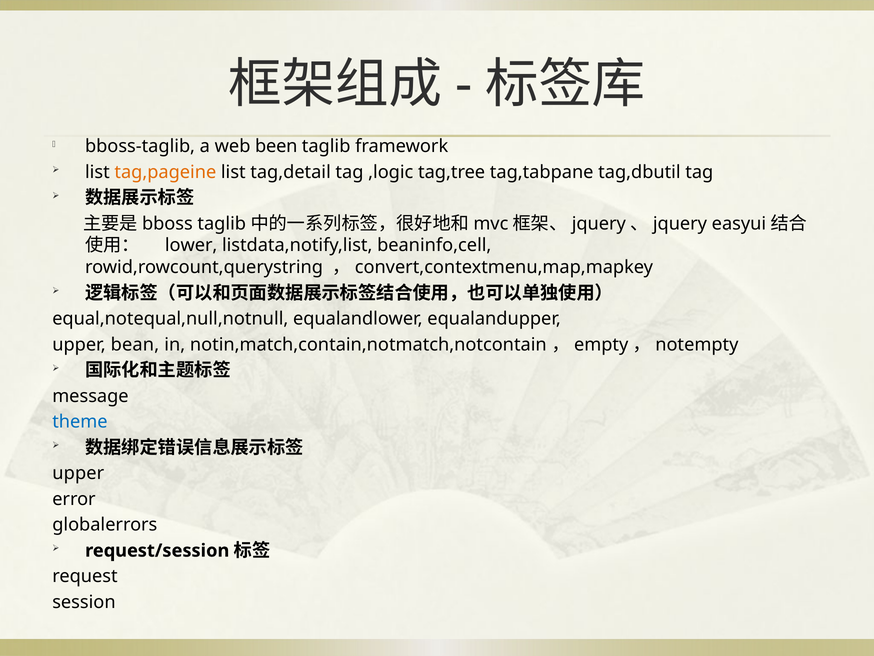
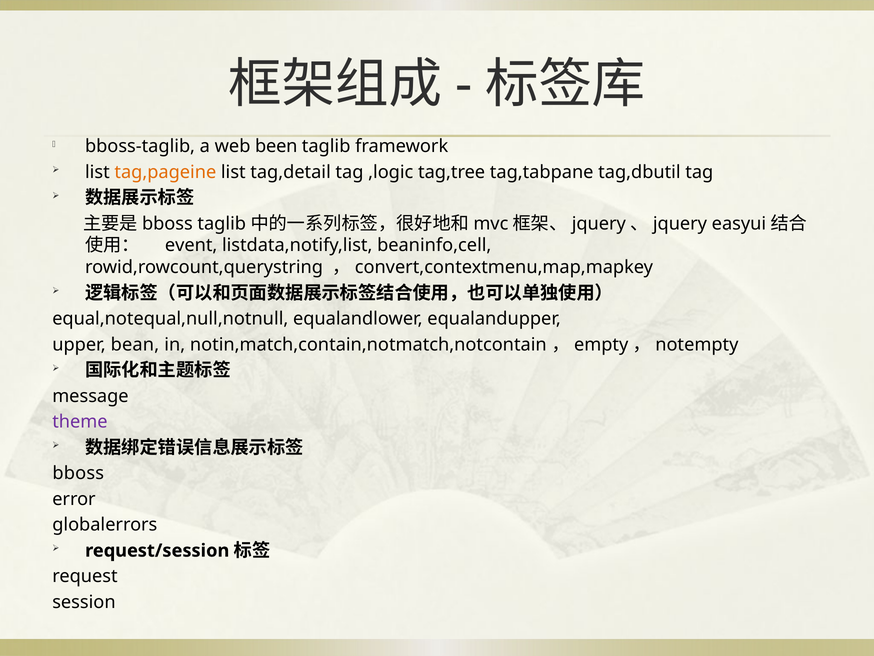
lower: lower -> event (191, 245)
theme colour: blue -> purple (80, 422)
upper: upper -> bboss (78, 473)
